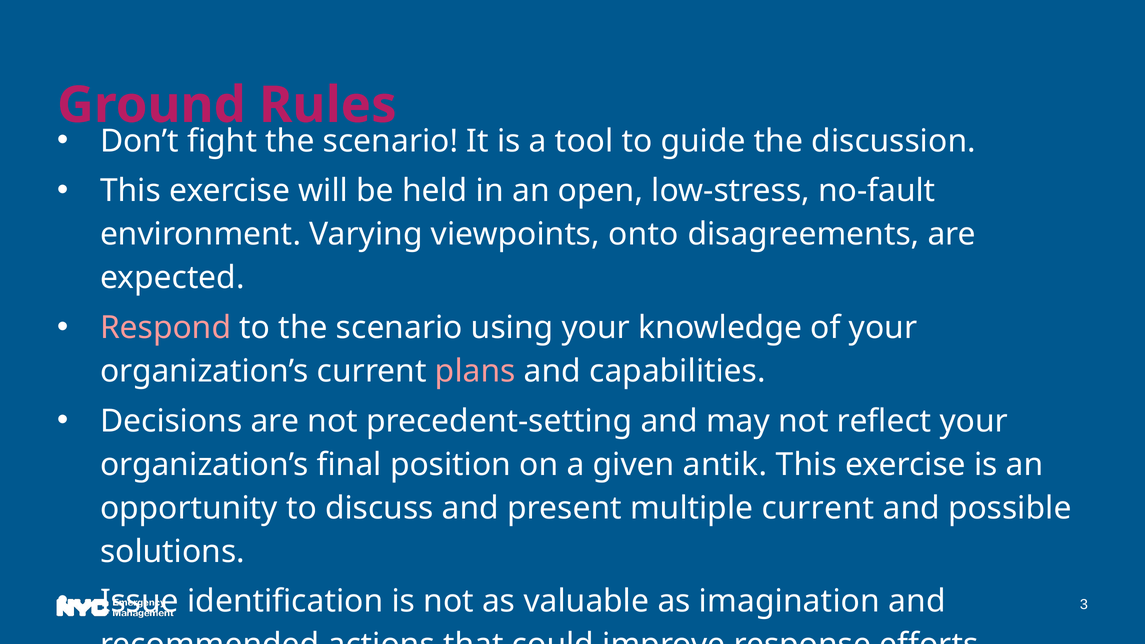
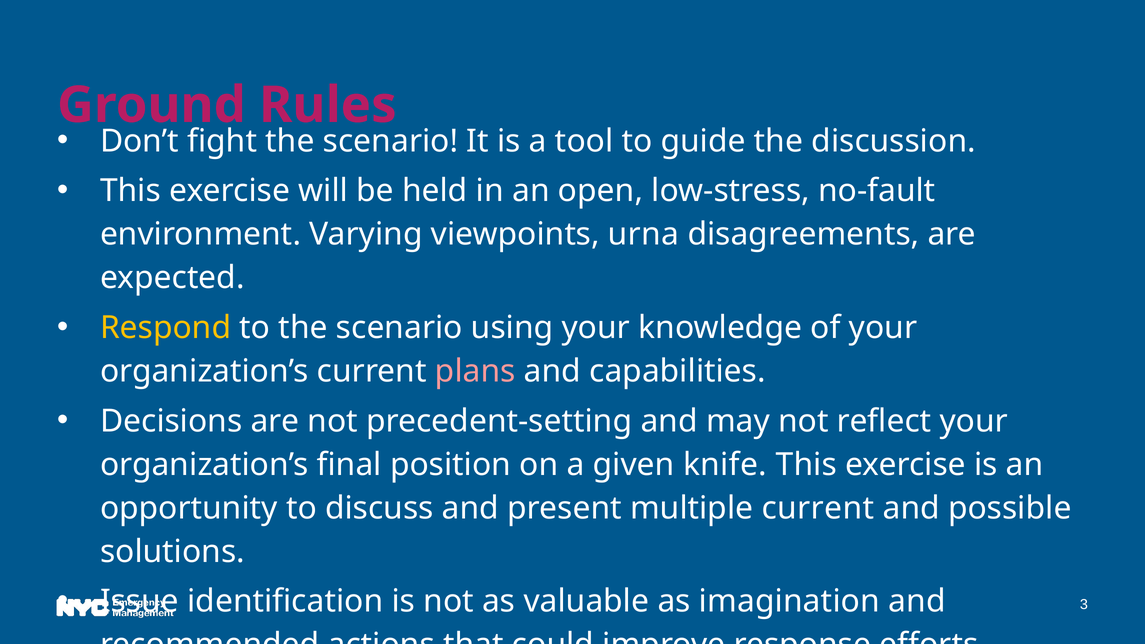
onto: onto -> urna (643, 235)
Respond colour: pink -> yellow (166, 328)
antik: antik -> knife (725, 465)
